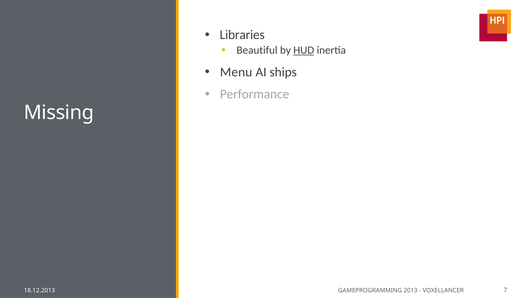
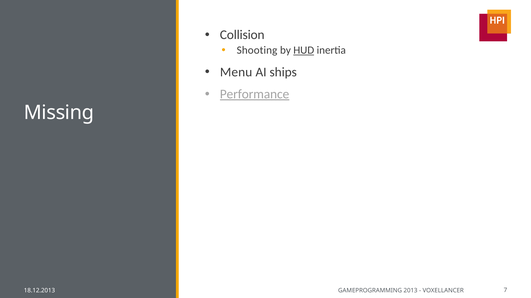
Libraries: Libraries -> Collision (242, 35)
Beautiful: Beautiful -> Shooting (257, 50)
Performance underline: none -> present (255, 94)
